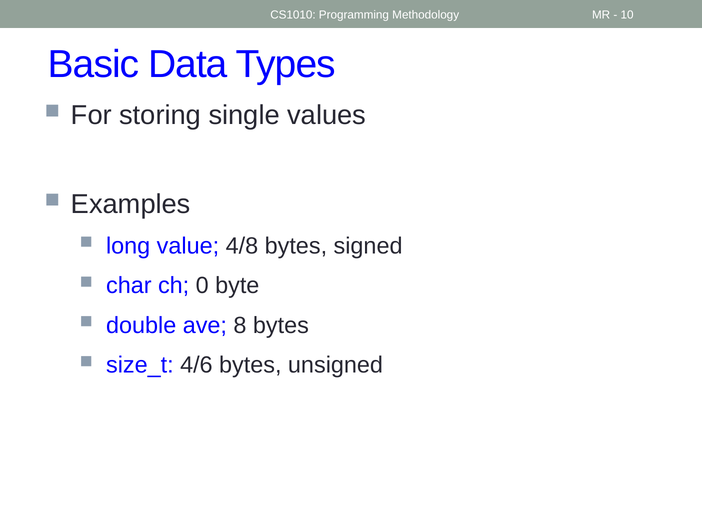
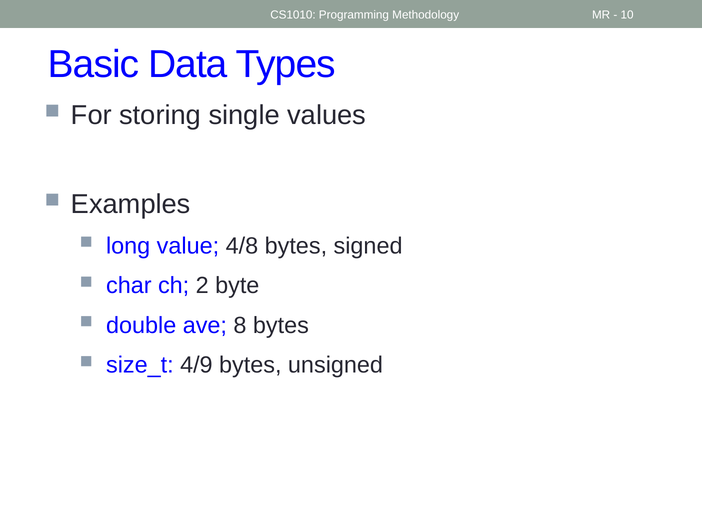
0: 0 -> 2 (202, 286)
4/6: 4/6 -> 4/9 (196, 365)
